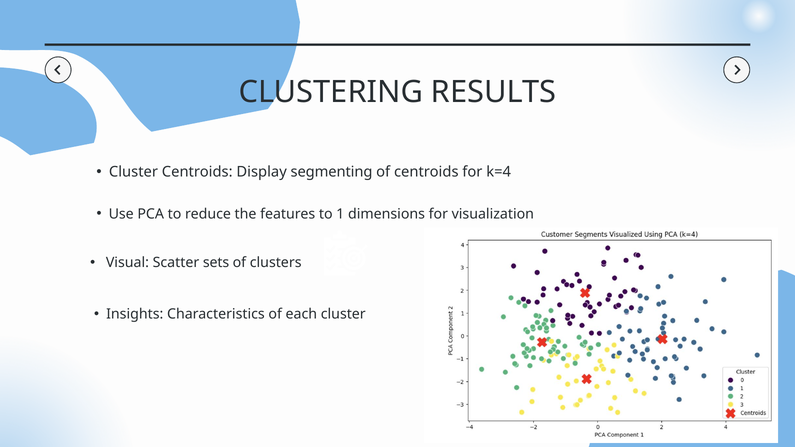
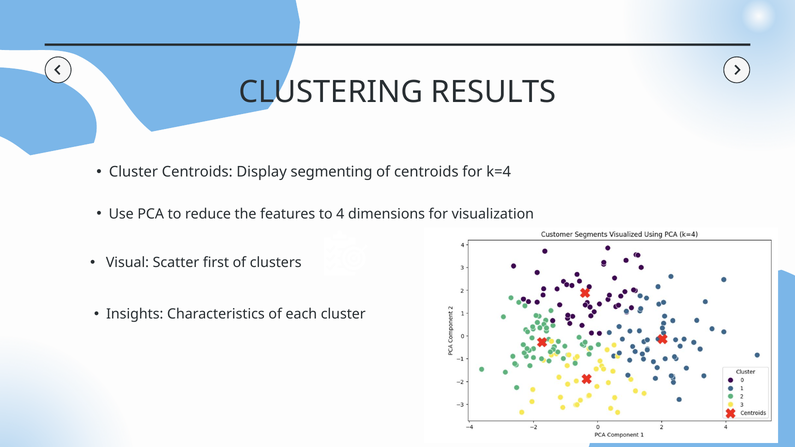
1: 1 -> 4 (340, 214)
sets: sets -> first (216, 263)
